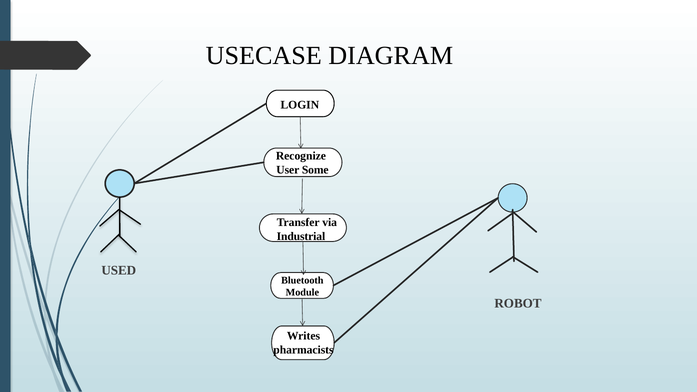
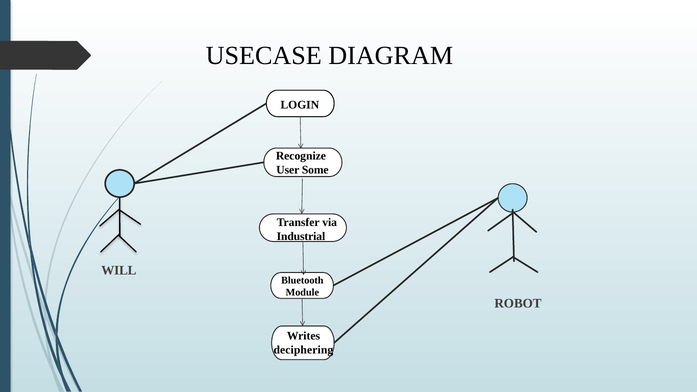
USED: USED -> WILL (119, 271)
pharmacists: pharmacists -> deciphering (303, 350)
